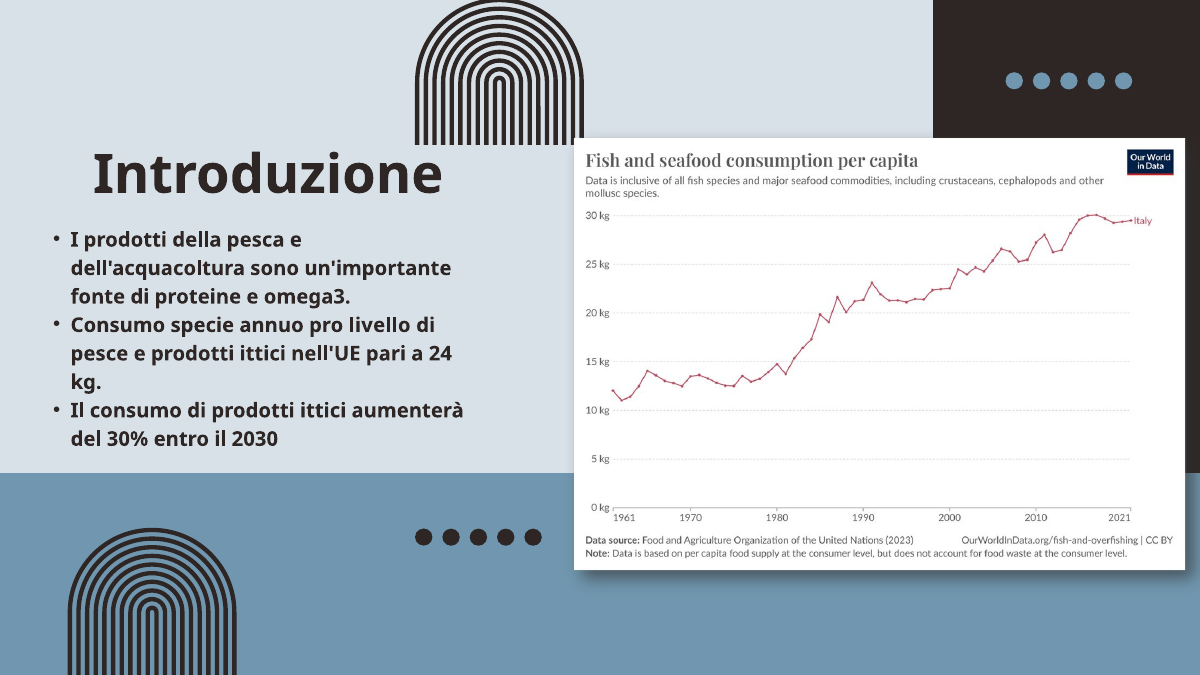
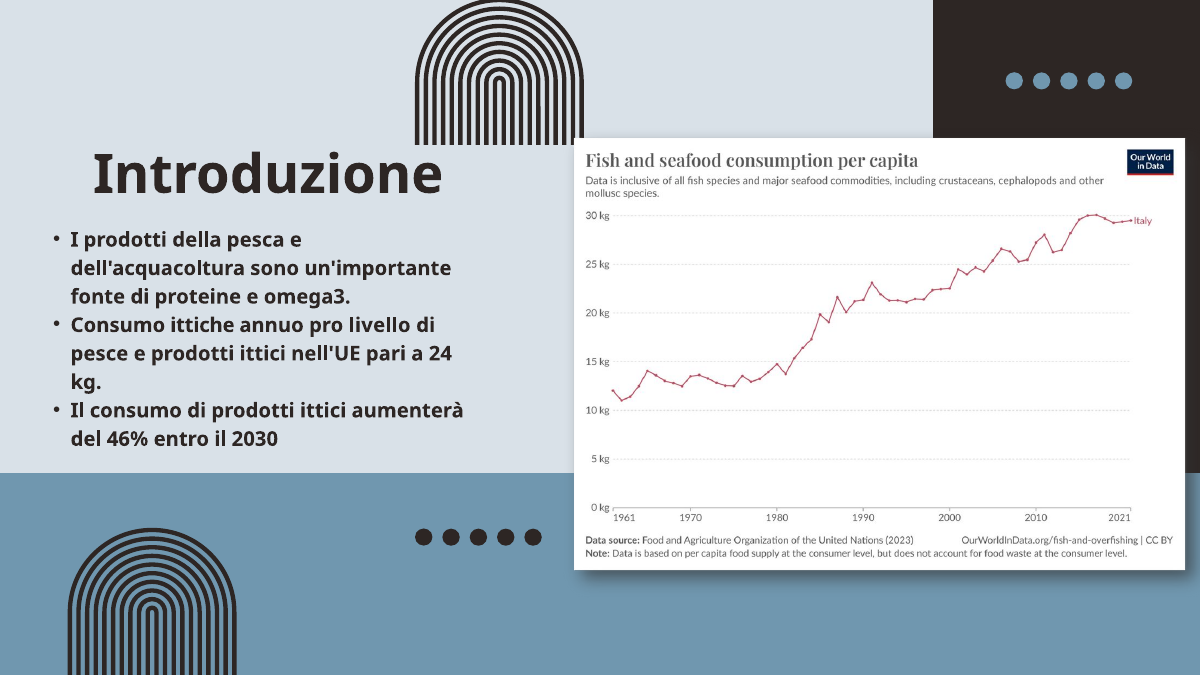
specie: specie -> ittiche (202, 325)
30%: 30% -> 46% (128, 439)
